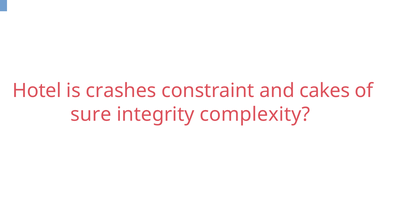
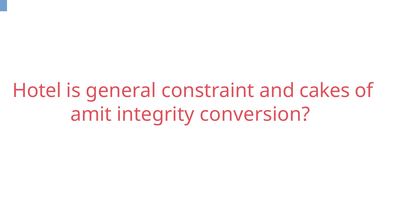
crashes: crashes -> general (121, 91)
sure: sure -> amit (91, 114)
complexity: complexity -> conversion (255, 114)
